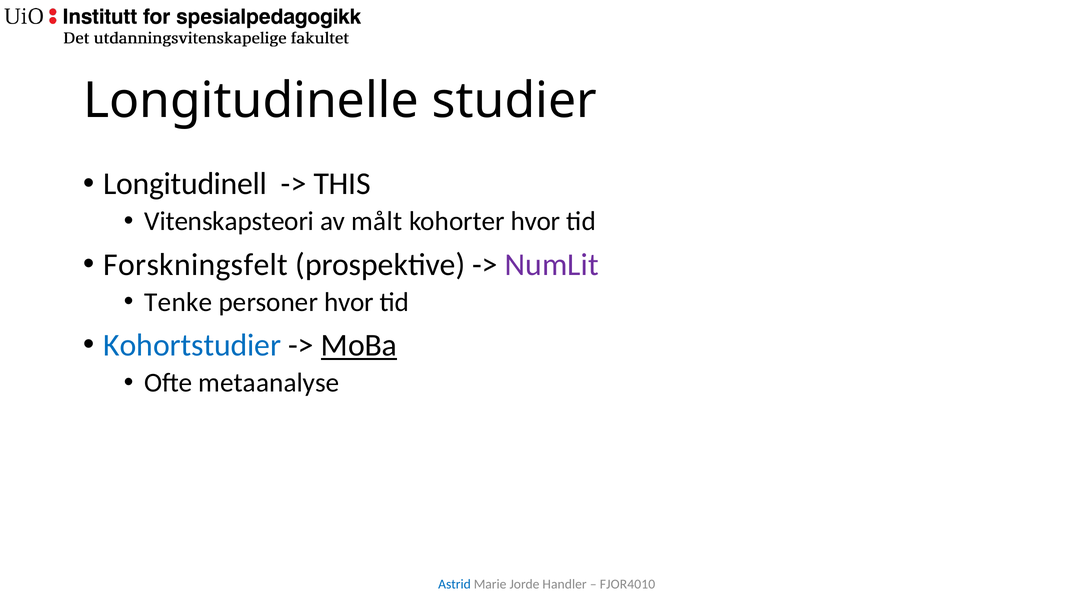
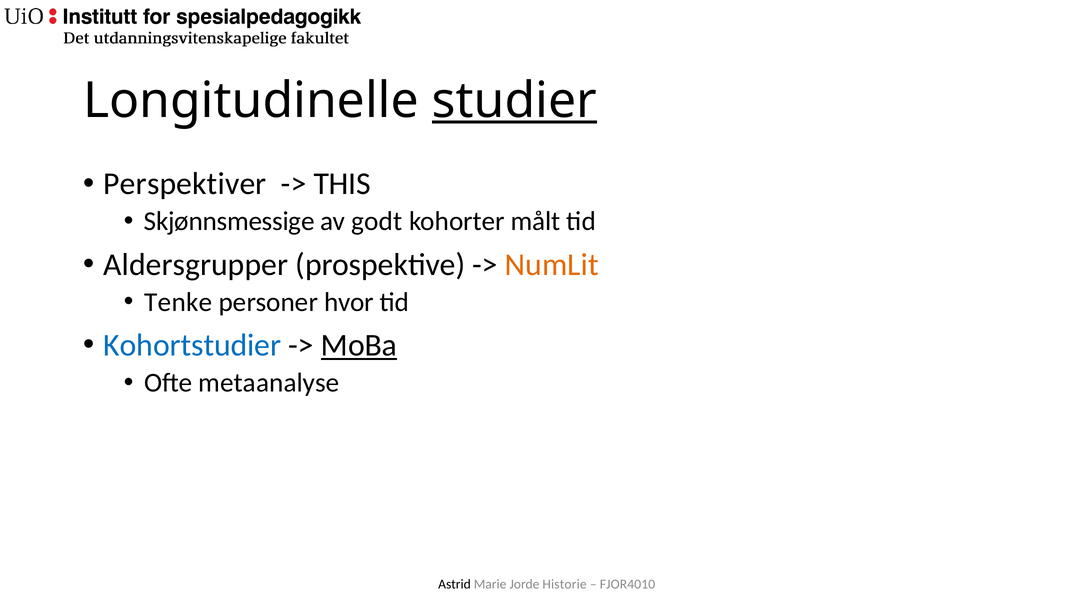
studier underline: none -> present (514, 101)
Longitudinell: Longitudinell -> Perspektiver (185, 184)
Vitenskapsteori: Vitenskapsteori -> Skjønnsmessige (229, 222)
målt: målt -> godt (377, 222)
kohorter hvor: hvor -> målt (536, 222)
Forskningsfelt: Forskningsfelt -> Aldersgrupper (196, 265)
NumLit colour: purple -> orange (552, 265)
Astrid colour: blue -> black (454, 585)
Handler: Handler -> Historie (565, 585)
